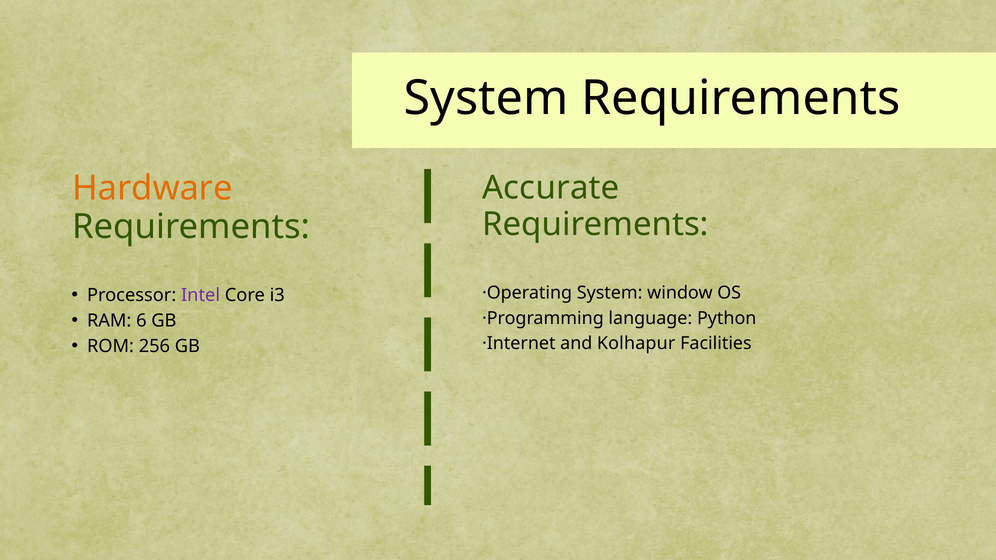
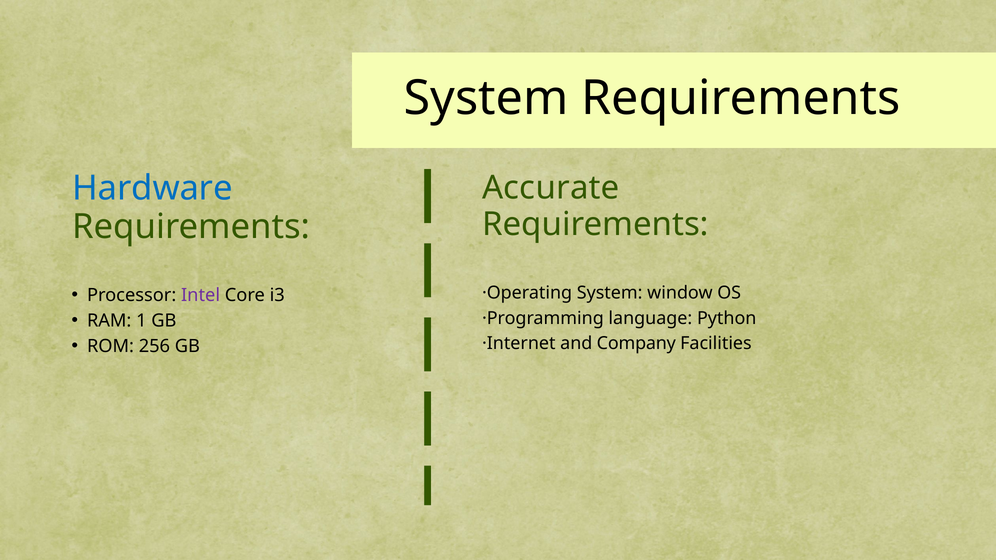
Hardware colour: orange -> blue (153, 188)
6: 6 -> 1 (141, 321)
Kolhapur: Kolhapur -> Company (636, 343)
